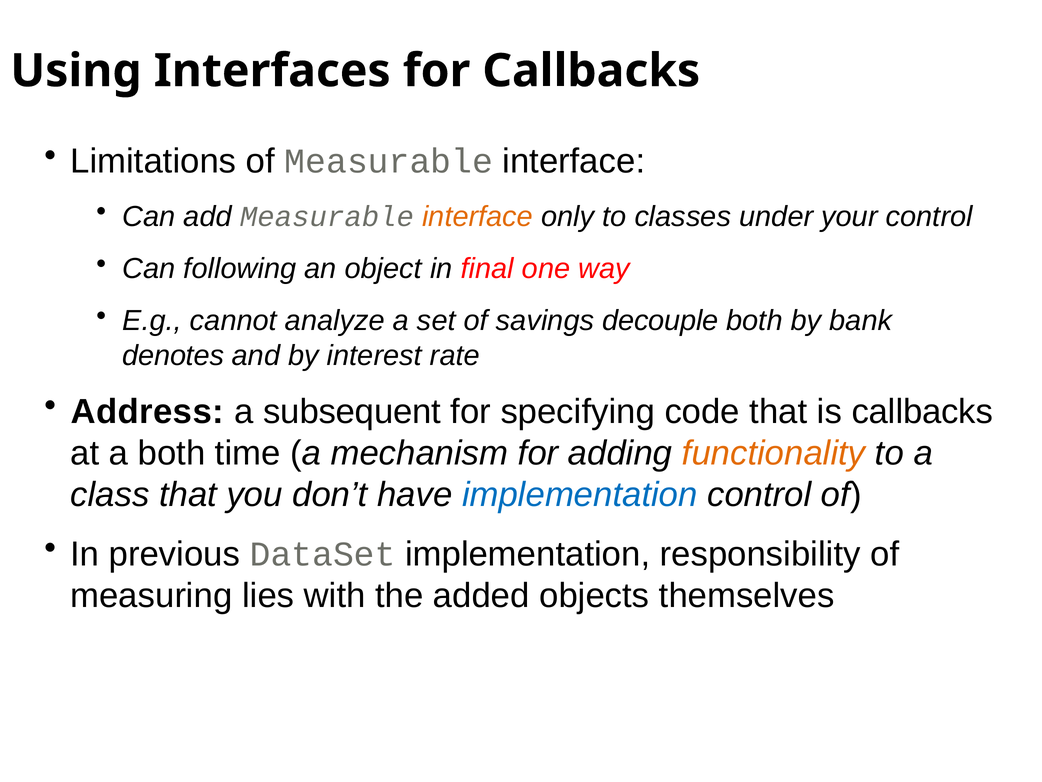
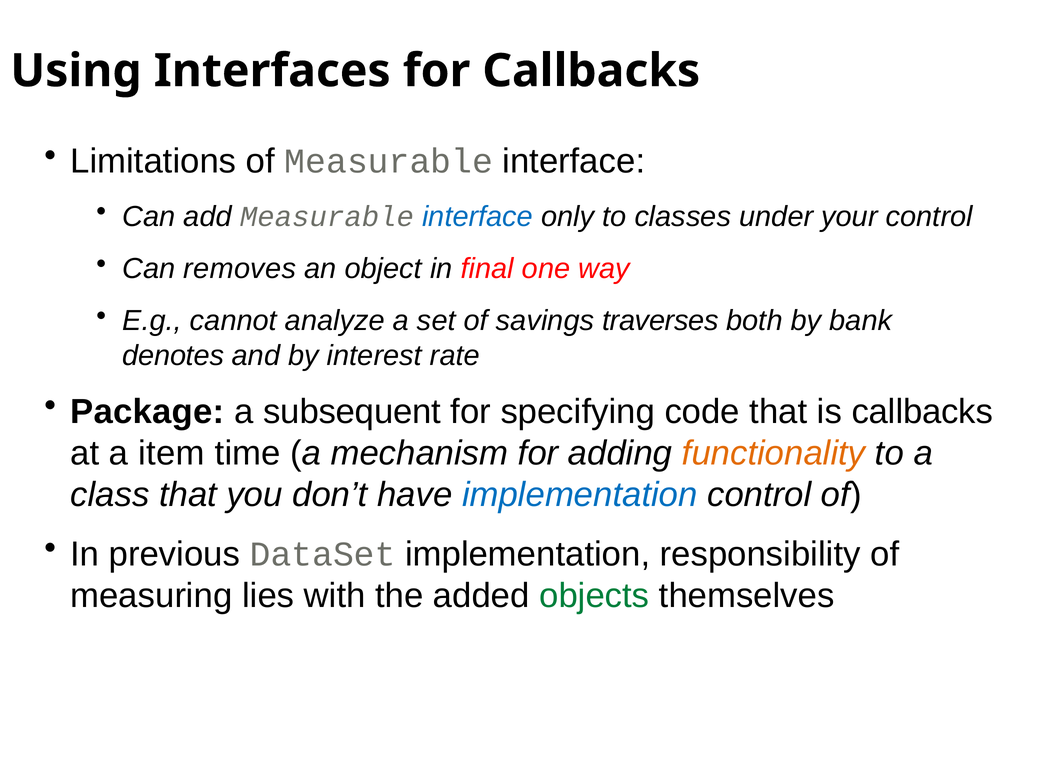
interface colour: orange -> blue (478, 216)
following: following -> removes (240, 268)
decouple: decouple -> traverses (660, 321)
Address: Address -> Package (147, 411)
a both: both -> item (171, 453)
objects colour: black -> green (594, 595)
